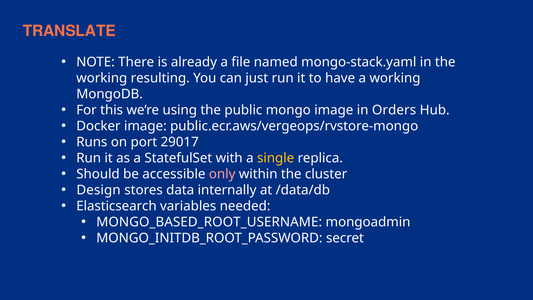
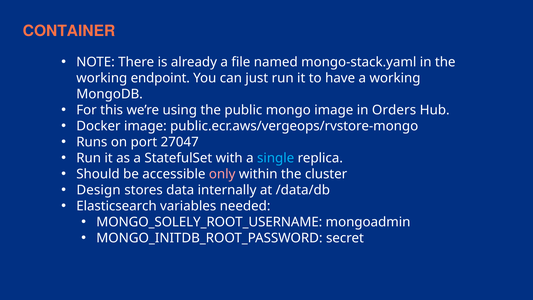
TRANSLATE: TRANSLATE -> CONTAINER (69, 31)
resulting: resulting -> endpoint (160, 78)
29017: 29017 -> 27047 (180, 142)
single colour: yellow -> light blue (276, 158)
MONGO_BASED_ROOT_USERNAME: MONGO_BASED_ROOT_USERNAME -> MONGO_SOLELY_ROOT_USERNAME (209, 222)
